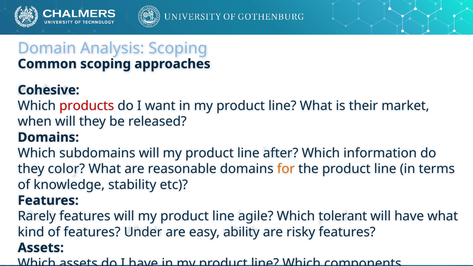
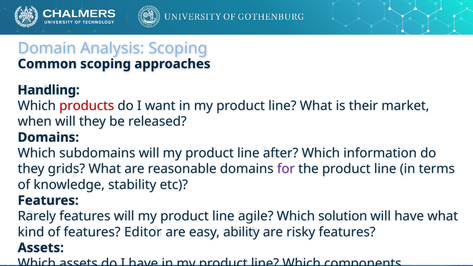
Cohesive: Cohesive -> Handling (49, 90)
color: color -> grids (66, 169)
for colour: orange -> purple (286, 169)
tolerant: tolerant -> solution (343, 216)
Under: Under -> Editor (143, 232)
